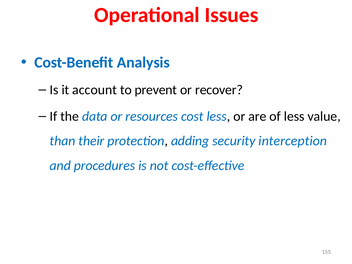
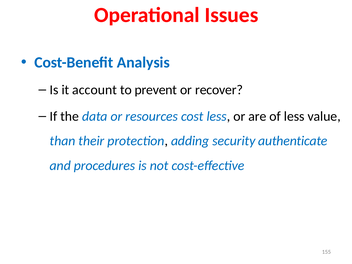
interception: interception -> authenticate (293, 141)
